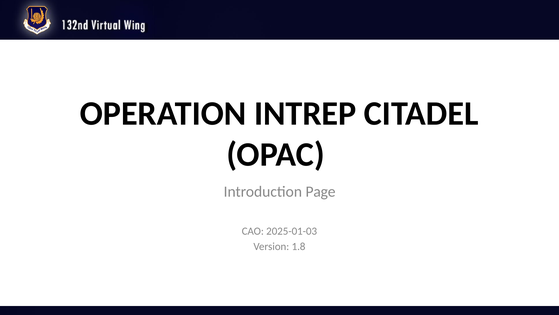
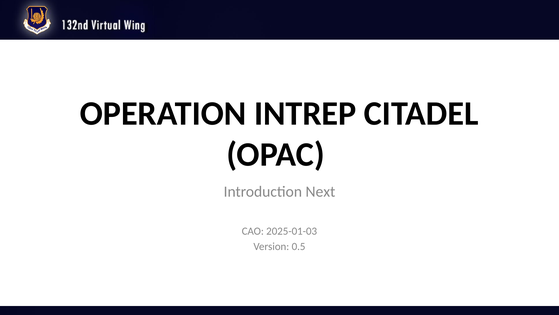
Page: Page -> Next (320, 191)
1.8: 1.8 -> 0.5 (299, 246)
